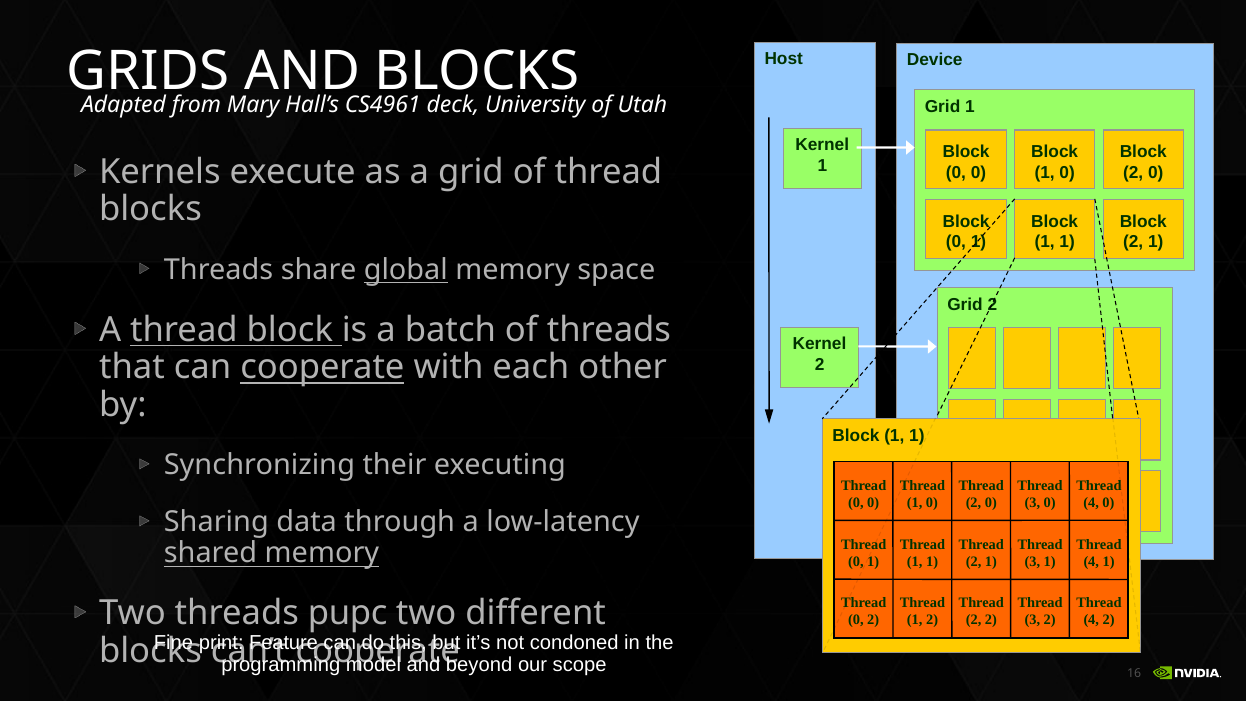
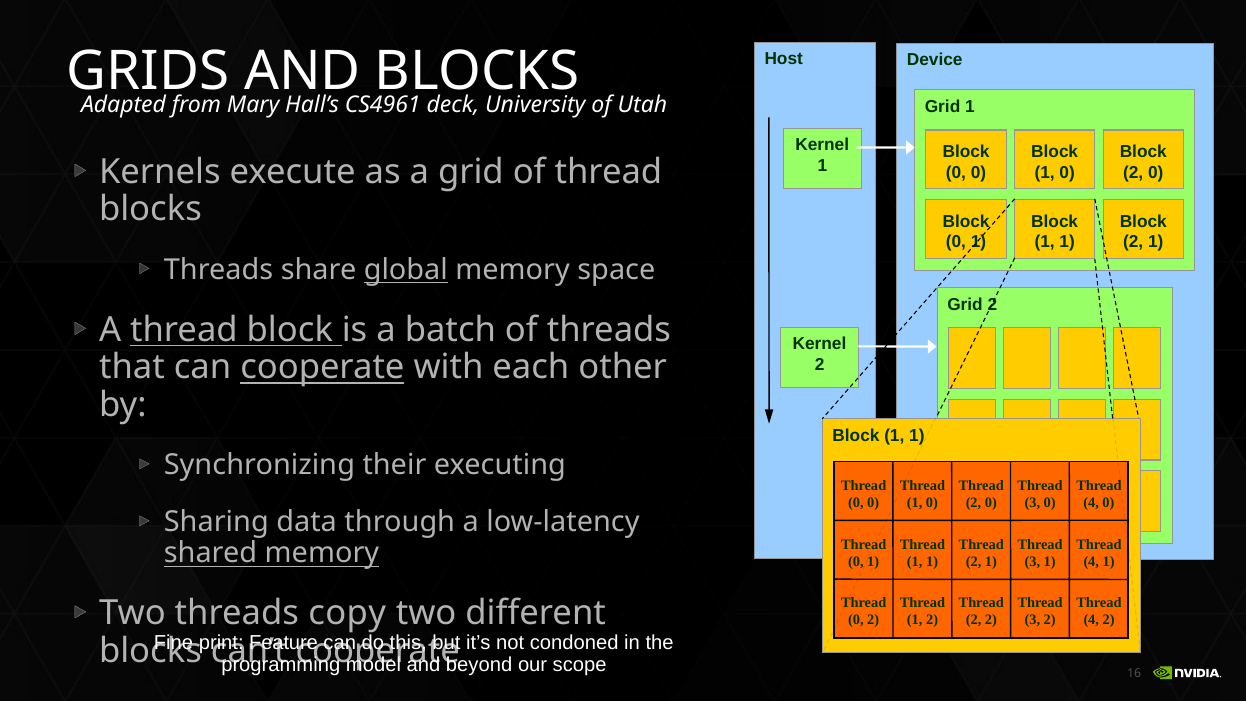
pupc: pupc -> copy (347, 613)
